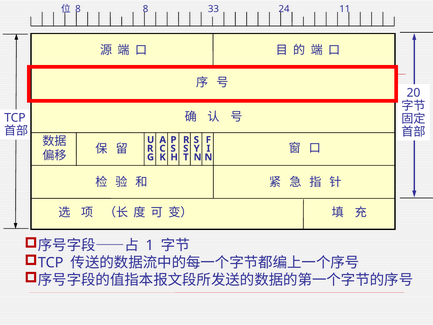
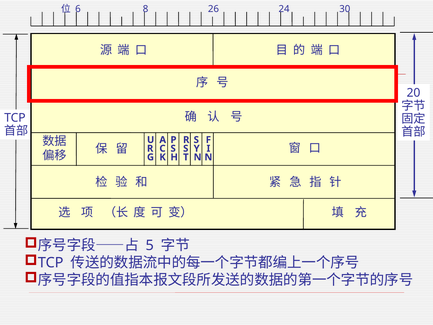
8: 8 -> 6 (78, 9)
33: 33 -> 26 (213, 9)
11: 11 -> 30 (345, 9)
1: 1 -> 5 (150, 245)
